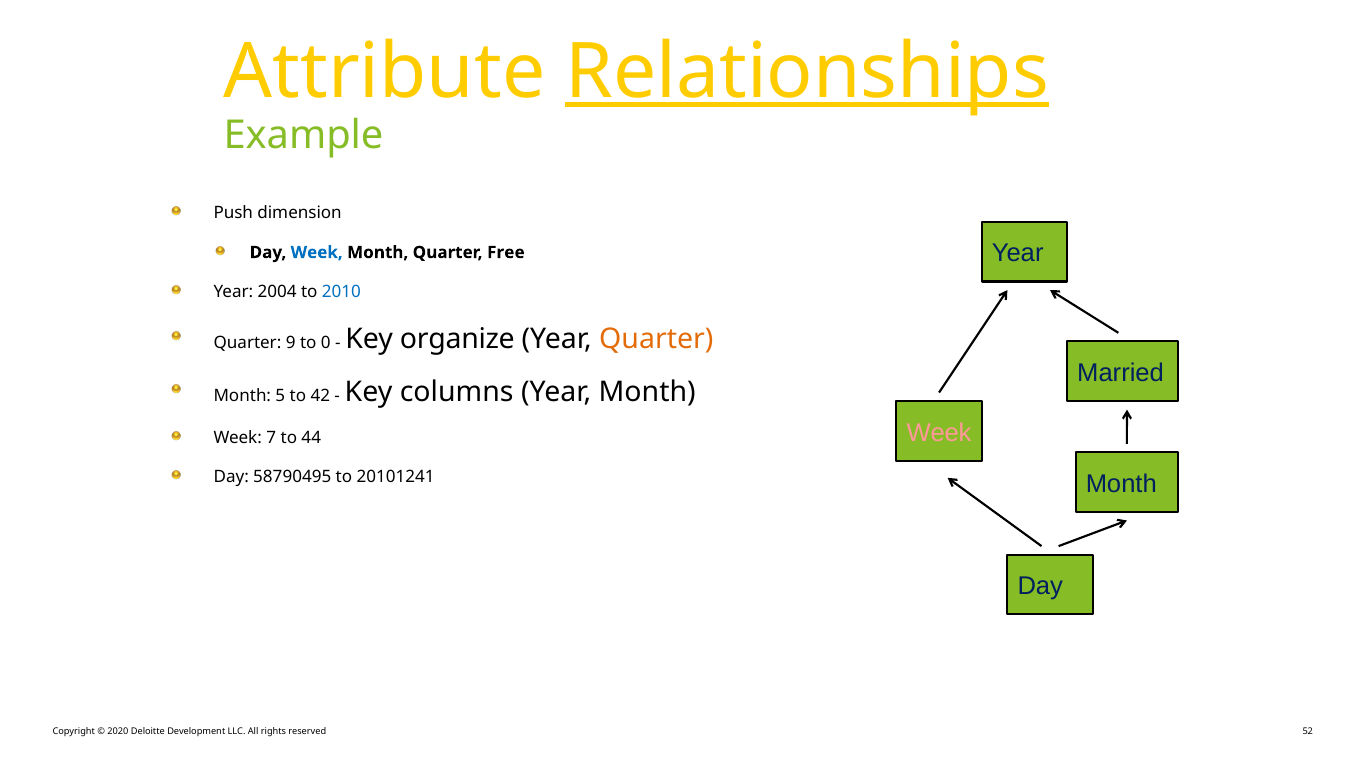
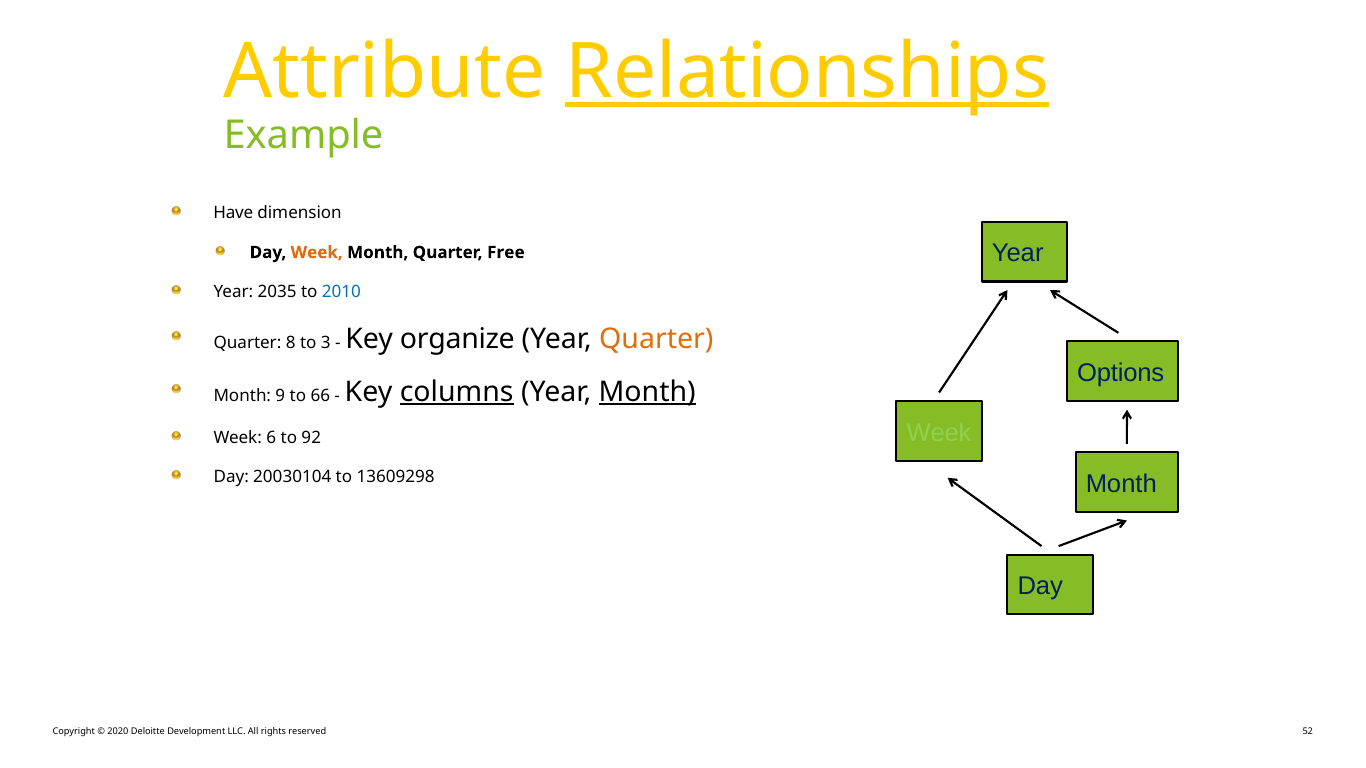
Push: Push -> Have (233, 213)
Week colour: blue -> orange (317, 253)
2004: 2004 -> 2035 (277, 292)
9: 9 -> 8 (291, 343)
0: 0 -> 3 (326, 343)
Married: Married -> Options (1121, 373)
5: 5 -> 9 (280, 396)
42: 42 -> 66 (320, 396)
columns underline: none -> present (457, 392)
Month underline: none -> present (647, 392)
Week colour: pink -> light green (939, 433)
7: 7 -> 6 (271, 438)
44: 44 -> 92 (311, 438)
58790495: 58790495 -> 20030104 (292, 477)
20101241: 20101241 -> 13609298 (396, 477)
